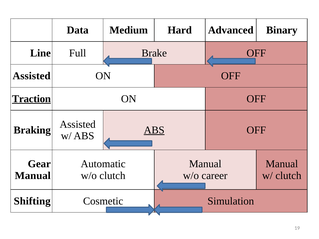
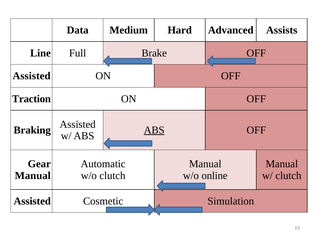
Binary: Binary -> Assists (282, 30)
Traction underline: present -> none (31, 99)
career: career -> online (215, 176)
Shifting: Shifting -> Assisted (32, 201)
